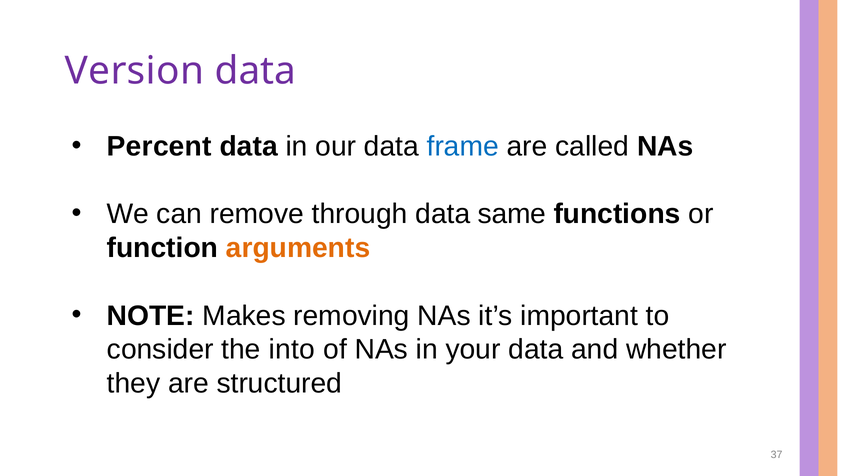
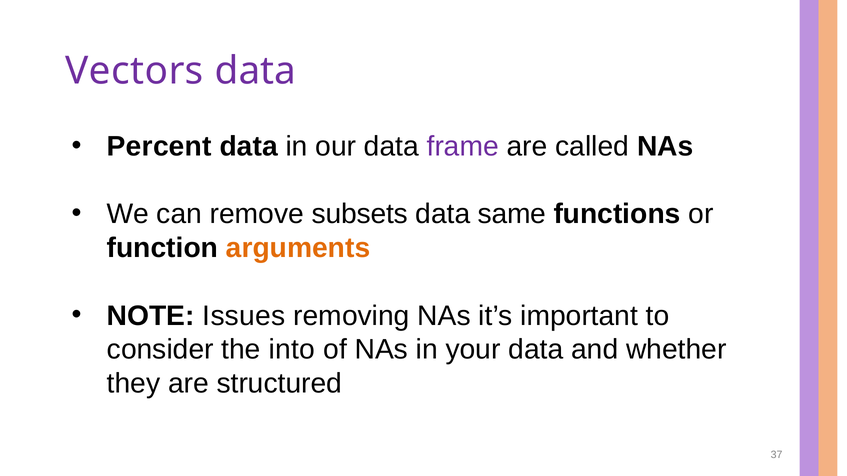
Version: Version -> Vectors (134, 71)
frame colour: blue -> purple (463, 147)
through: through -> subsets (360, 214)
Makes: Makes -> Issues (244, 316)
